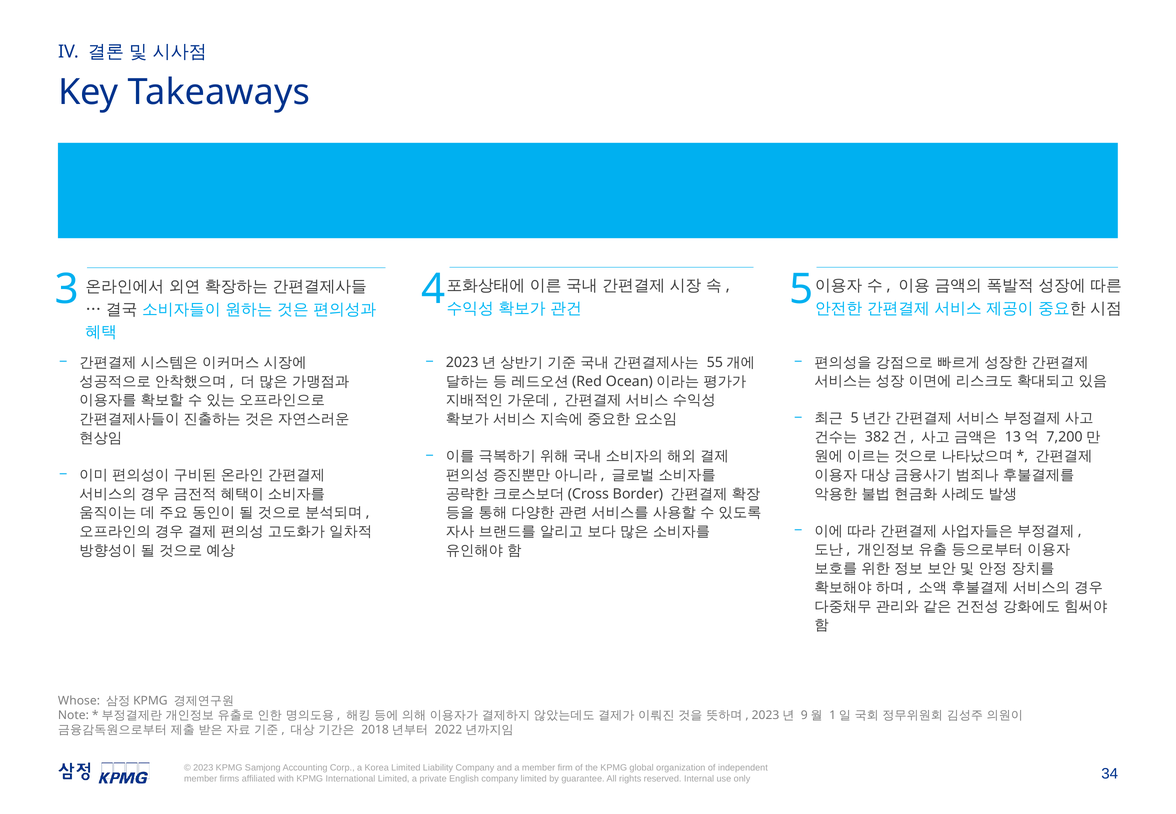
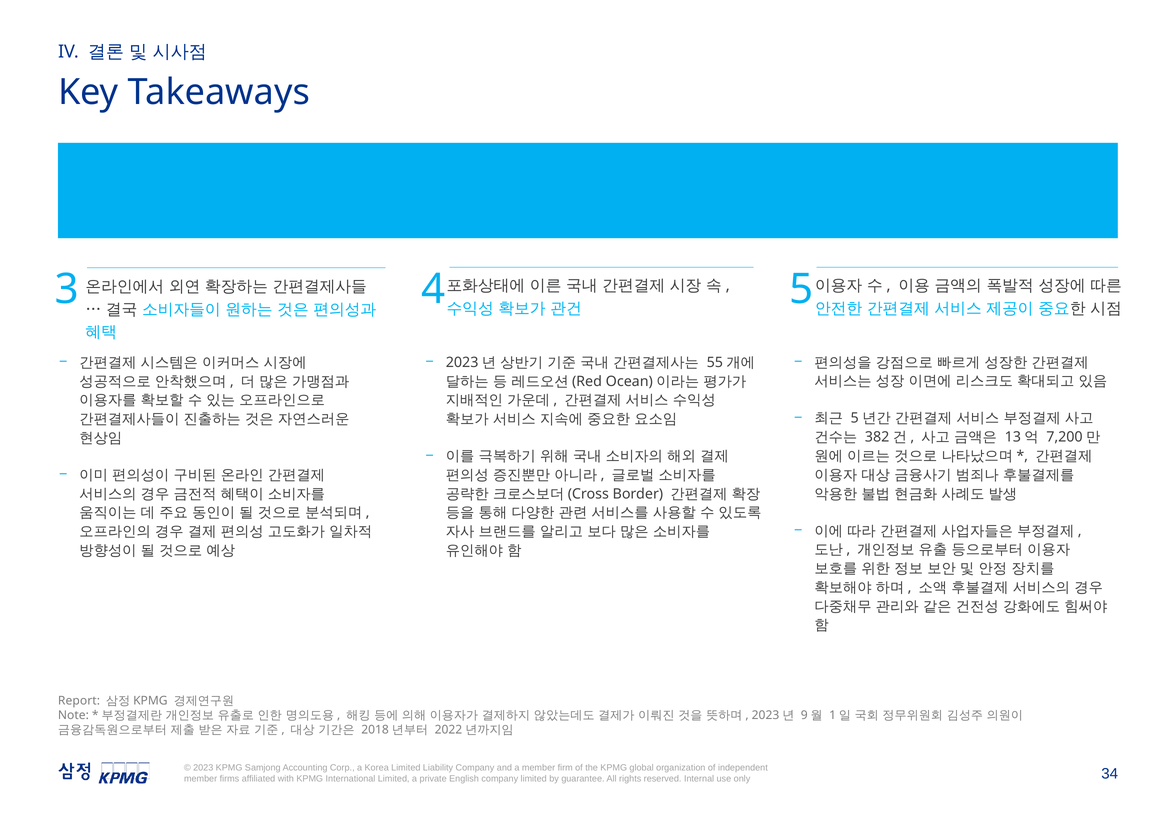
Whose: Whose -> Report (79, 701)
